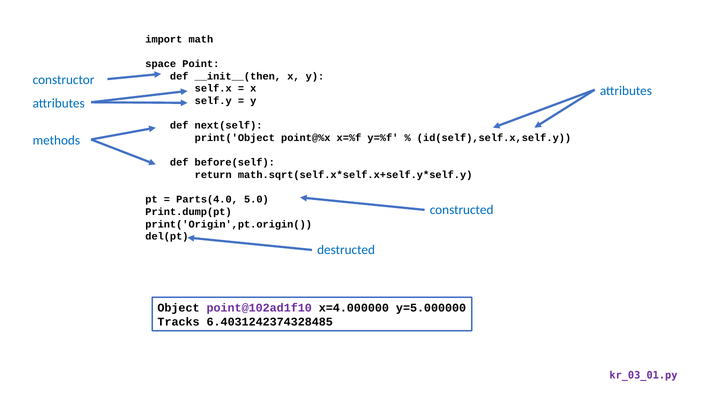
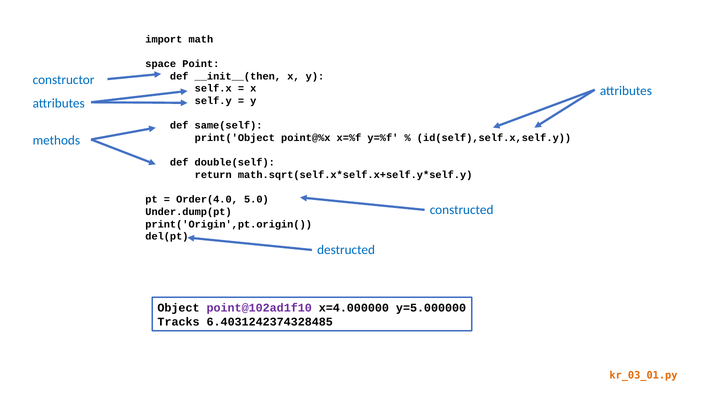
next(self: next(self -> same(self (229, 126)
before(self: before(self -> double(self (235, 163)
Parts(4.0: Parts(4.0 -> Order(4.0 (207, 200)
Print.dump(pt: Print.dump(pt -> Under.dump(pt (189, 212)
kr_03_01.py colour: purple -> orange (643, 375)
